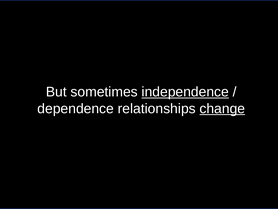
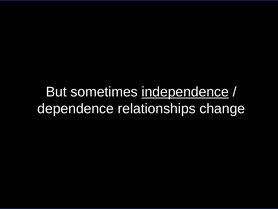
change underline: present -> none (222, 108)
